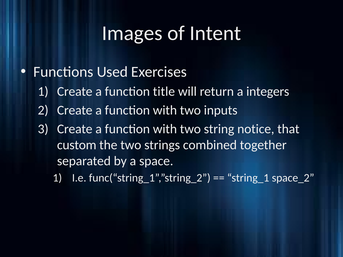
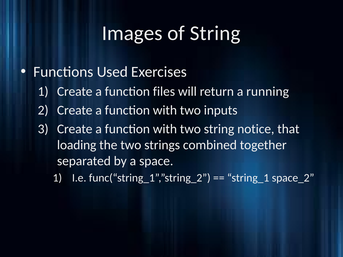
of Intent: Intent -> String (215, 33)
title: title -> files (164, 92)
integers: integers -> running (268, 92)
custom: custom -> loading (77, 145)
